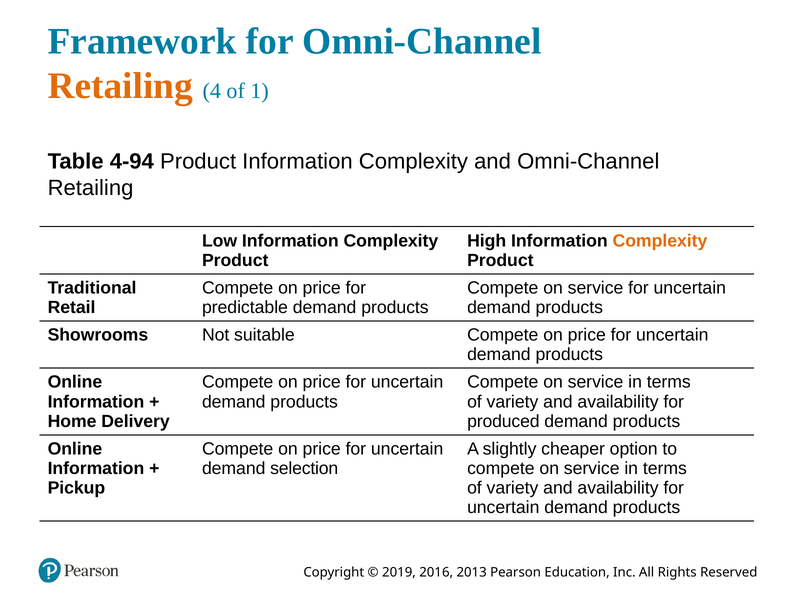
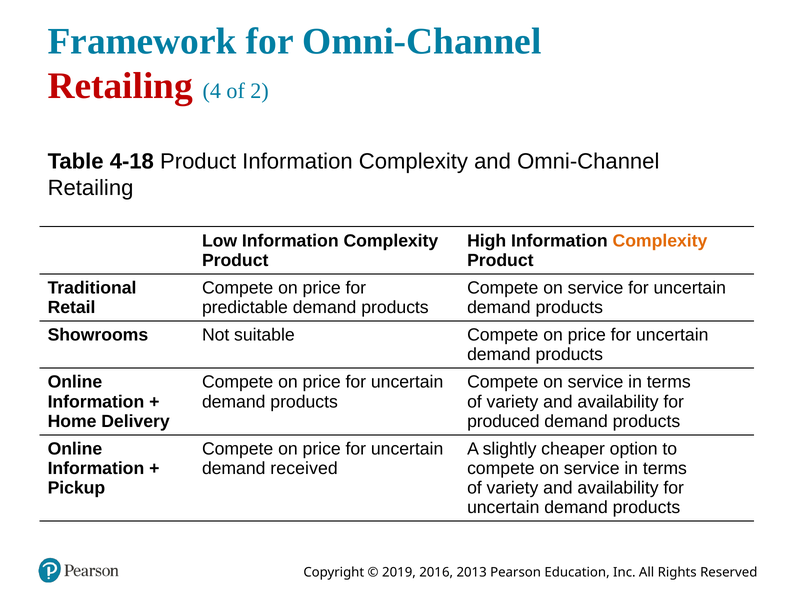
Retailing colour: orange -> red (120, 86)
1: 1 -> 2 (260, 91)
4-94: 4-94 -> 4-18 (132, 162)
selection: selection -> received (304, 469)
